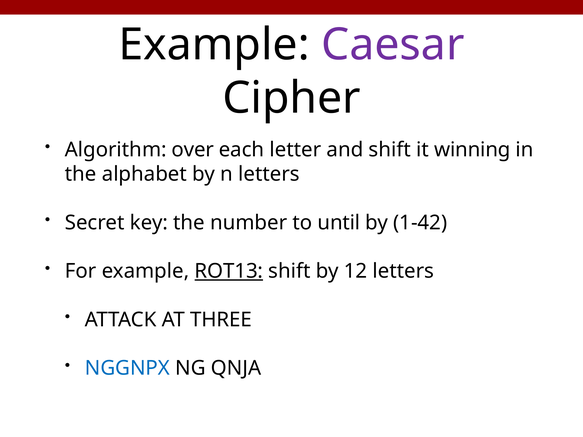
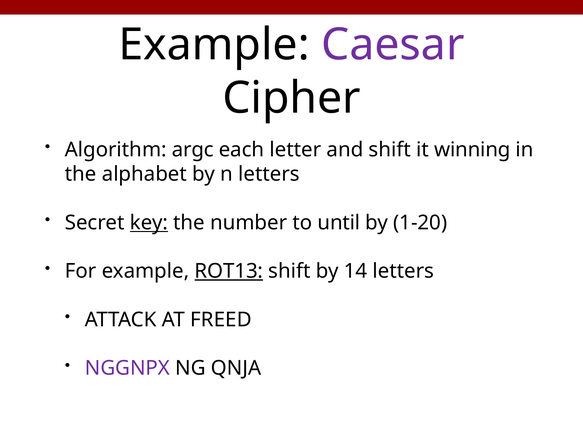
over: over -> argc (193, 150)
key underline: none -> present (149, 223)
1-42: 1-42 -> 1-20 (420, 223)
12: 12 -> 14 (356, 271)
THREE: THREE -> FREED (221, 320)
NGGNPX colour: blue -> purple (127, 368)
